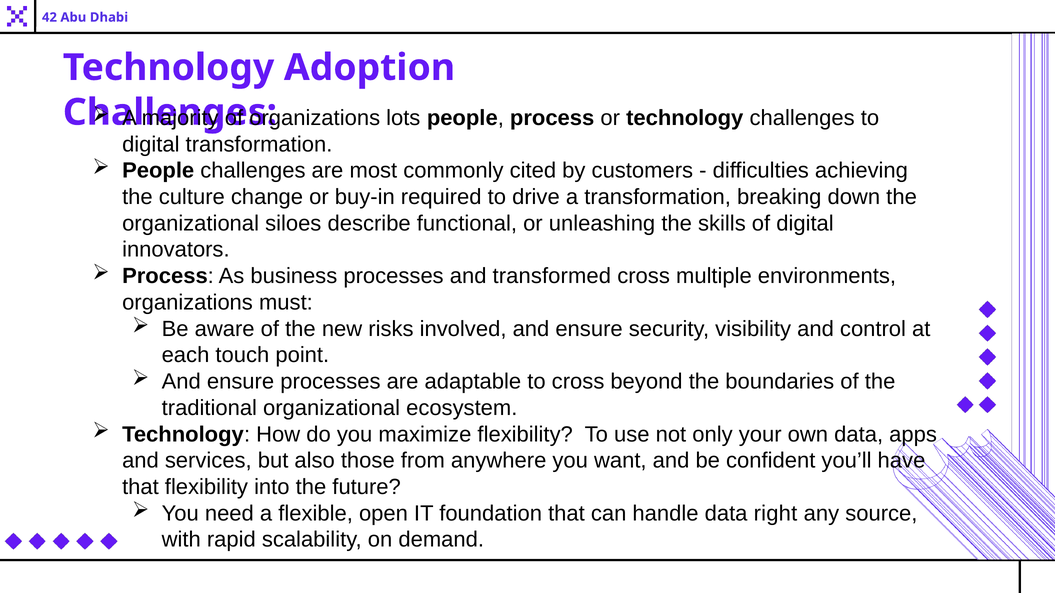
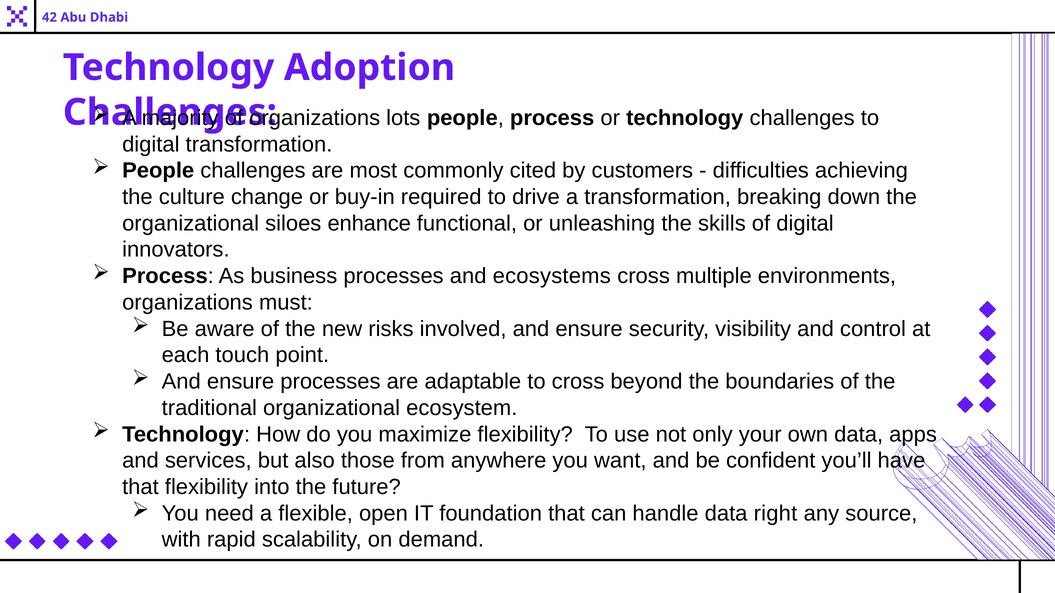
describe: describe -> enhance (369, 224)
transformed: transformed -> ecosystems (552, 276)
